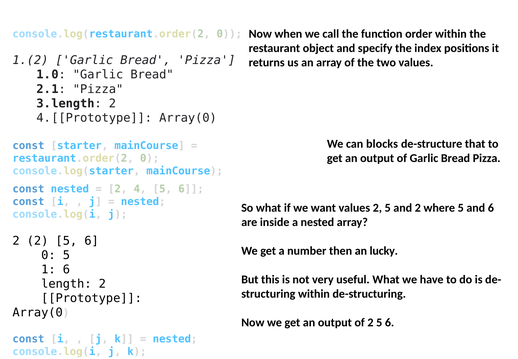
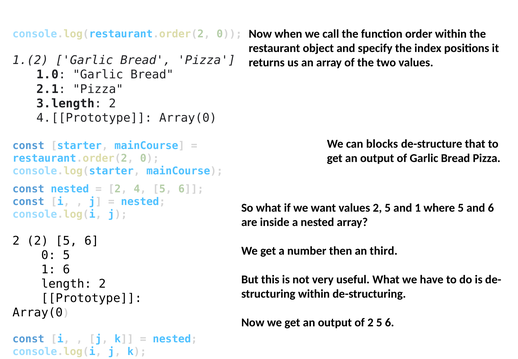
and 2: 2 -> 1 (418, 208)
lucky: lucky -> third (384, 251)
